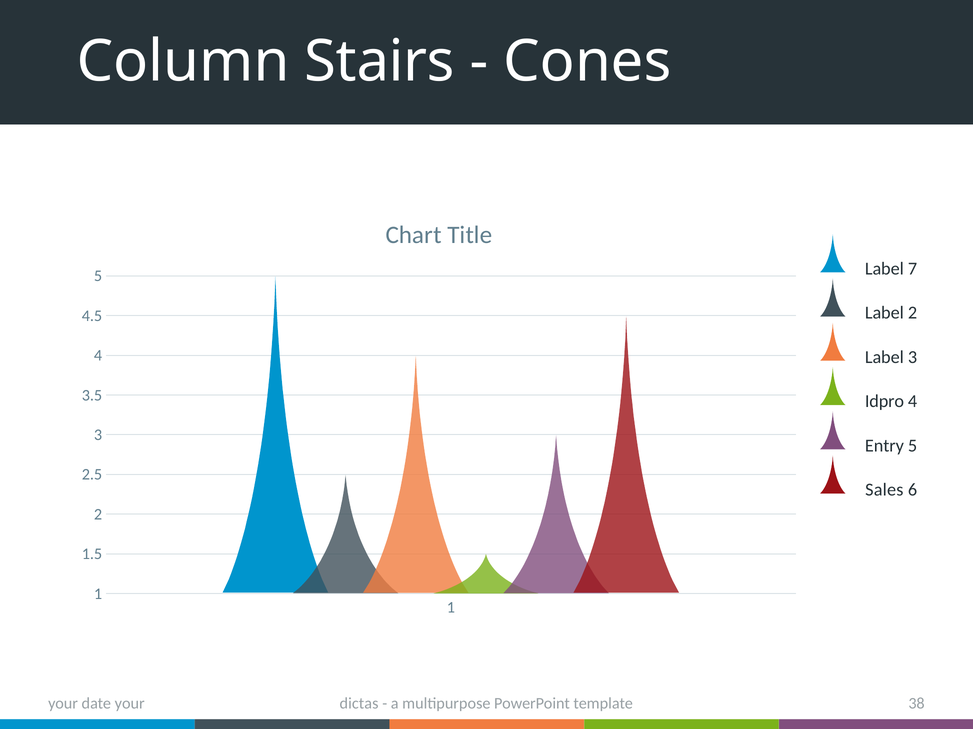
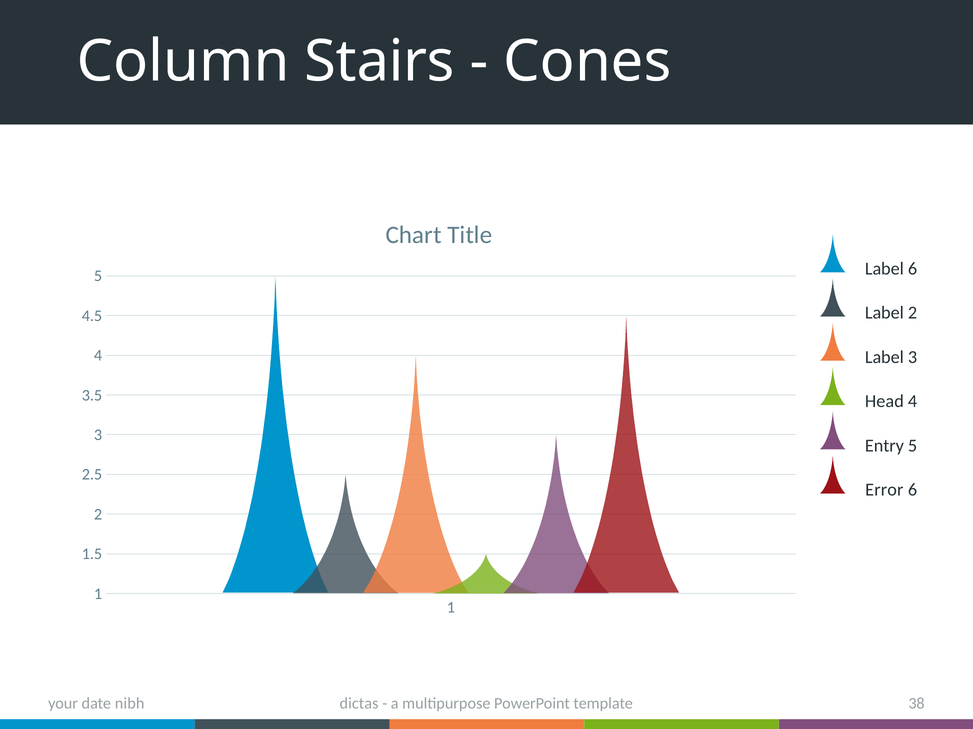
Label 7: 7 -> 6 (913, 269)
Idpro: Idpro -> Head (884, 402)
Sales: Sales -> Error (884, 490)
date your: your -> nibh (130, 704)
